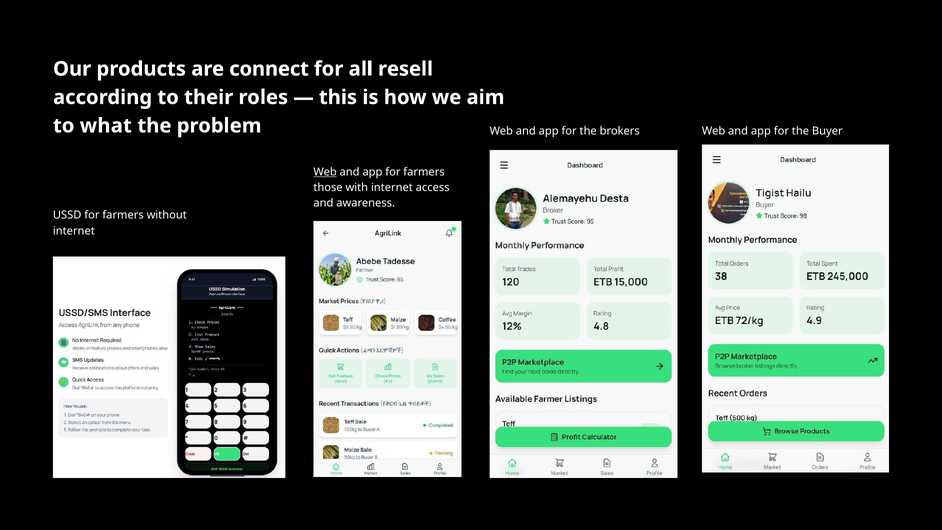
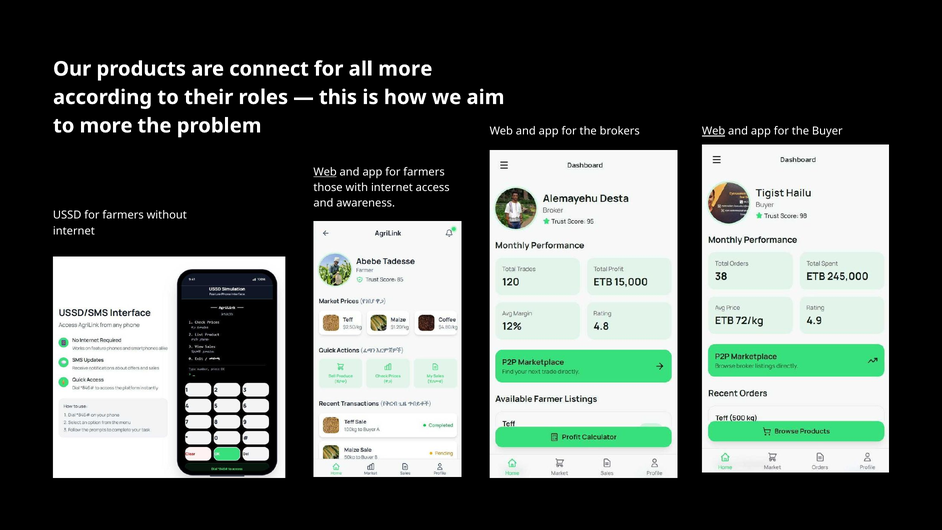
all resell: resell -> more (405, 69)
to what: what -> more (106, 126)
Web underline: none -> present (714, 131)
